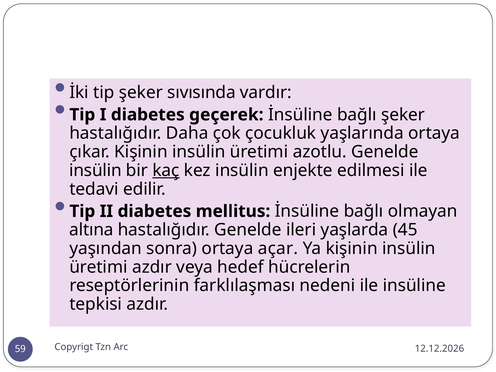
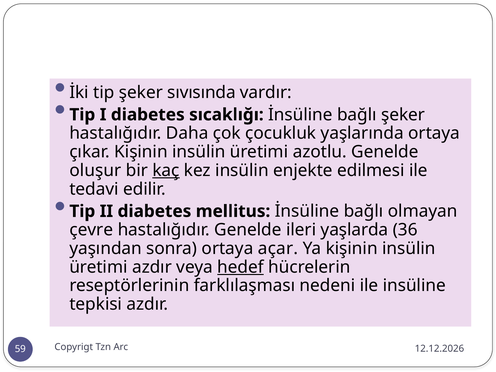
geçerek: geçerek -> sıcaklığı (226, 115)
insülin: insülin -> oluşur (95, 170)
altına: altına -> çevre (91, 230)
45: 45 -> 36 (405, 230)
hedef underline: none -> present (241, 267)
